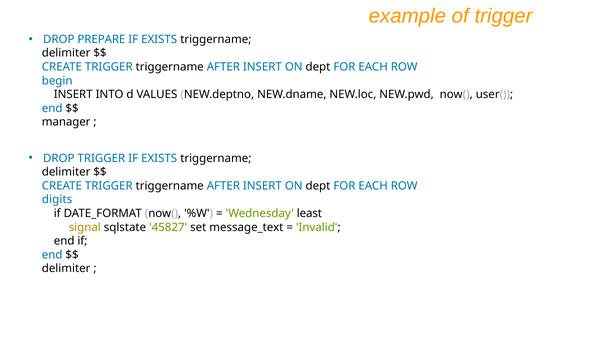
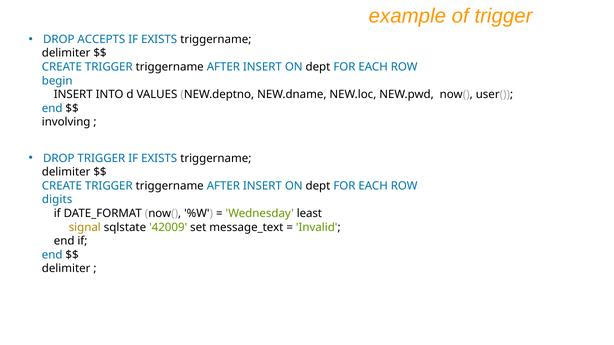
PREPARE: PREPARE -> ACCEPTS (101, 39)
manager: manager -> involving (66, 122)
45827: 45827 -> 42009 (168, 228)
